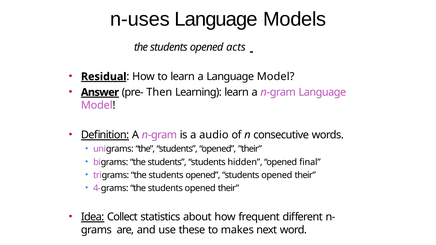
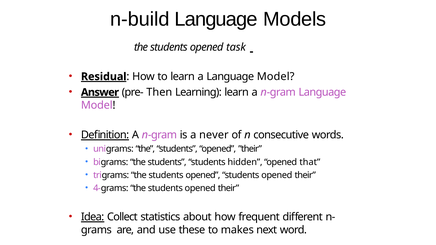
n-uses: n-uses -> n-build (140, 19)
acts: acts -> task (236, 47)
audio: audio -> never (214, 135)
final: final -> that (310, 162)
